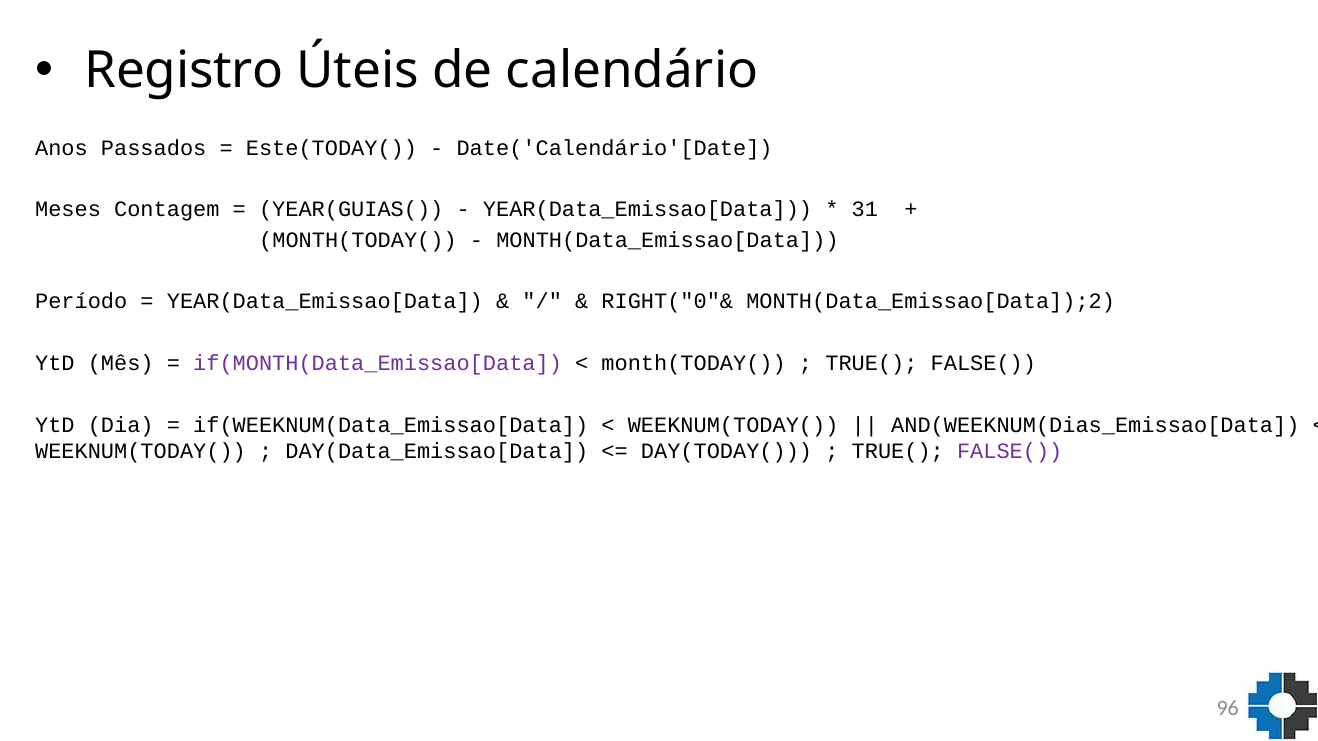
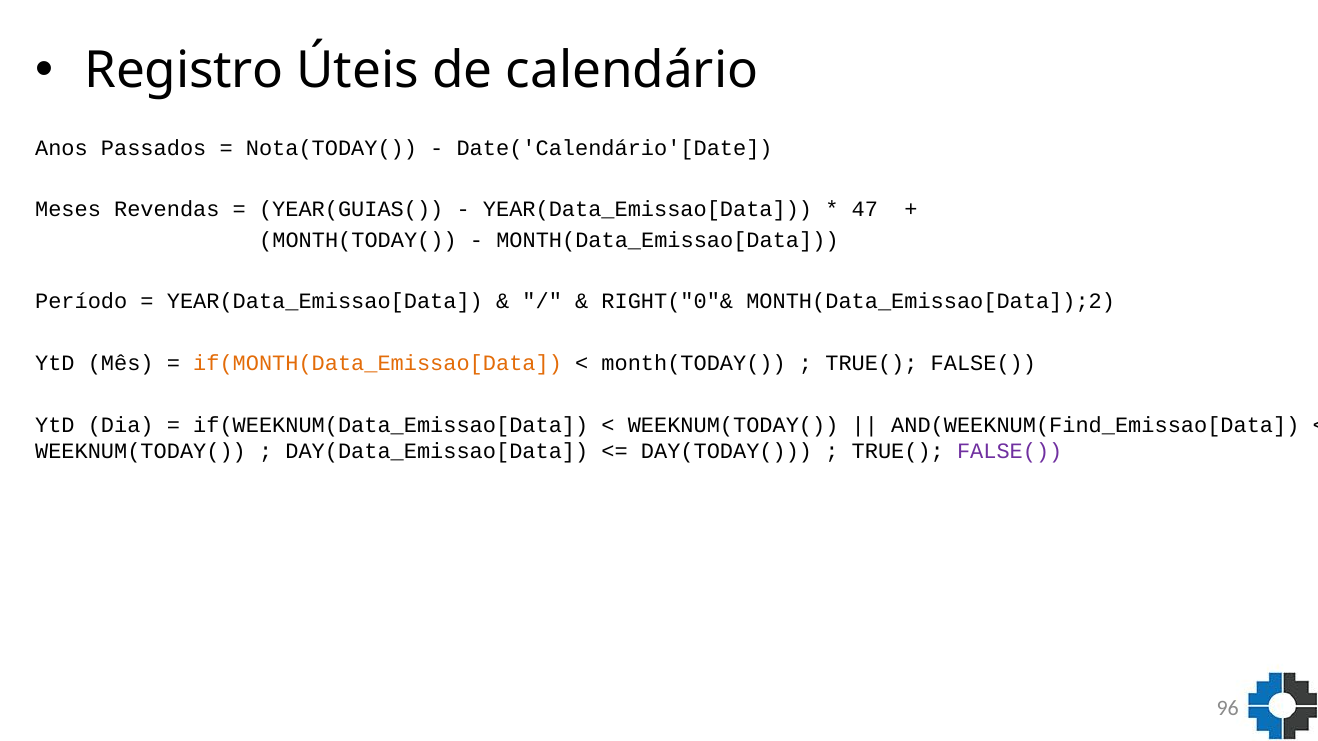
Este(TODAY(: Este(TODAY( -> Nota(TODAY( (331, 148)
Contagem: Contagem -> Revendas (167, 210)
31: 31 -> 47 (865, 210)
if(MONTH(Data_Emissao[Data colour: purple -> orange (378, 363)
AND(WEEKNUM(Dias_Emissao[Data: AND(WEEKNUM(Dias_Emissao[Data -> AND(WEEKNUM(Find_Emissao[Data (1095, 425)
